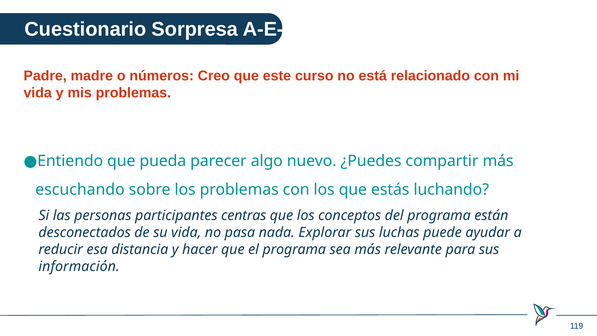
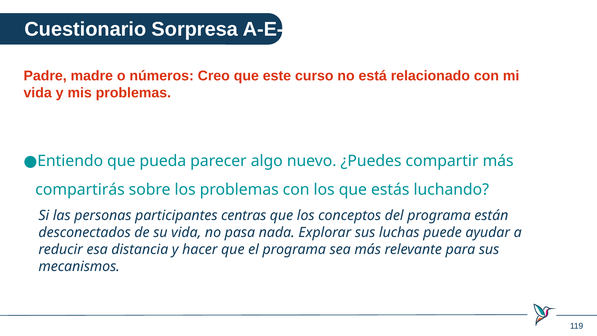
escuchando: escuchando -> compartirás (80, 189)
información: información -> mecanismos (79, 266)
